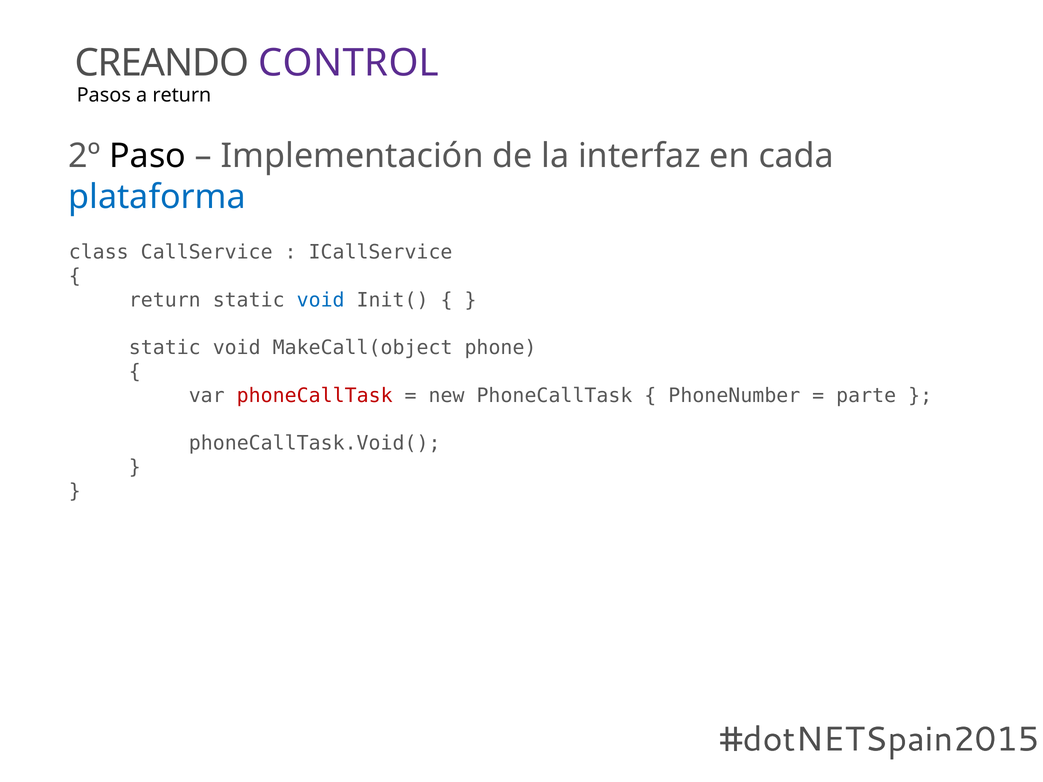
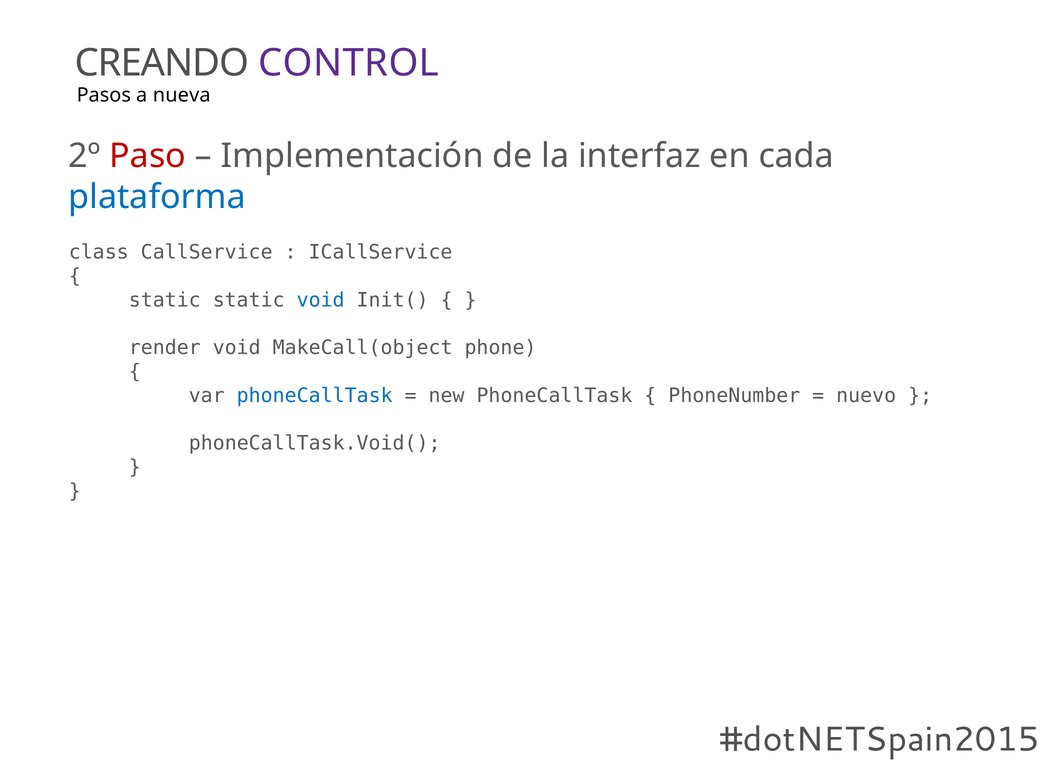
a return: return -> nueva (182, 95)
Paso colour: black -> red (148, 156)
return: return -> static (165, 300)
static: static -> render (165, 348)
phoneCallTask colour: red -> blue (315, 396)
parte: parte -> nuevo (866, 396)
